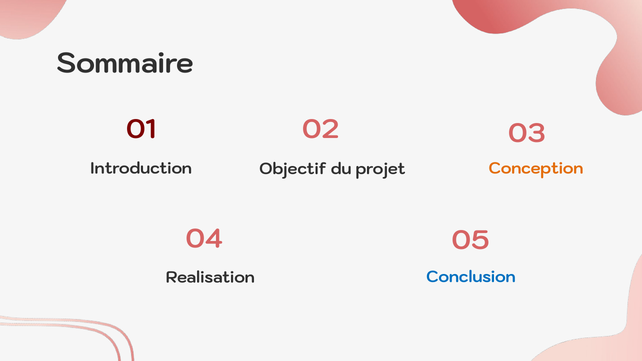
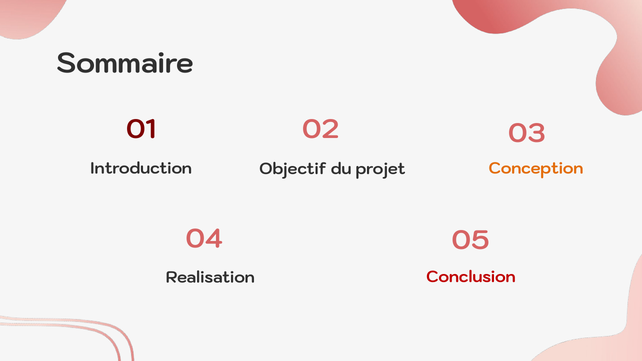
Conclusion colour: blue -> red (471, 277)
